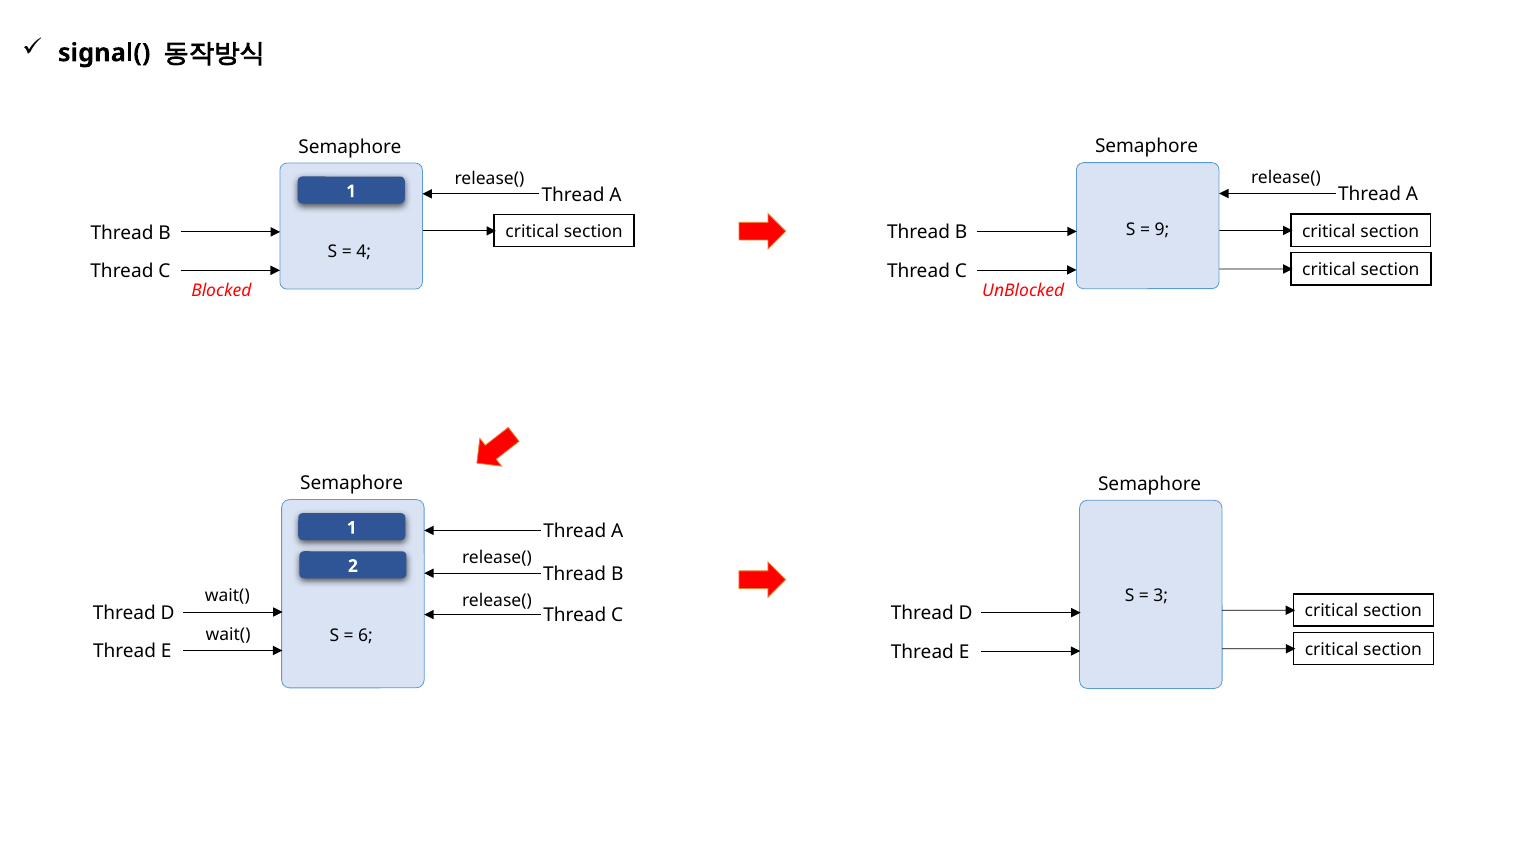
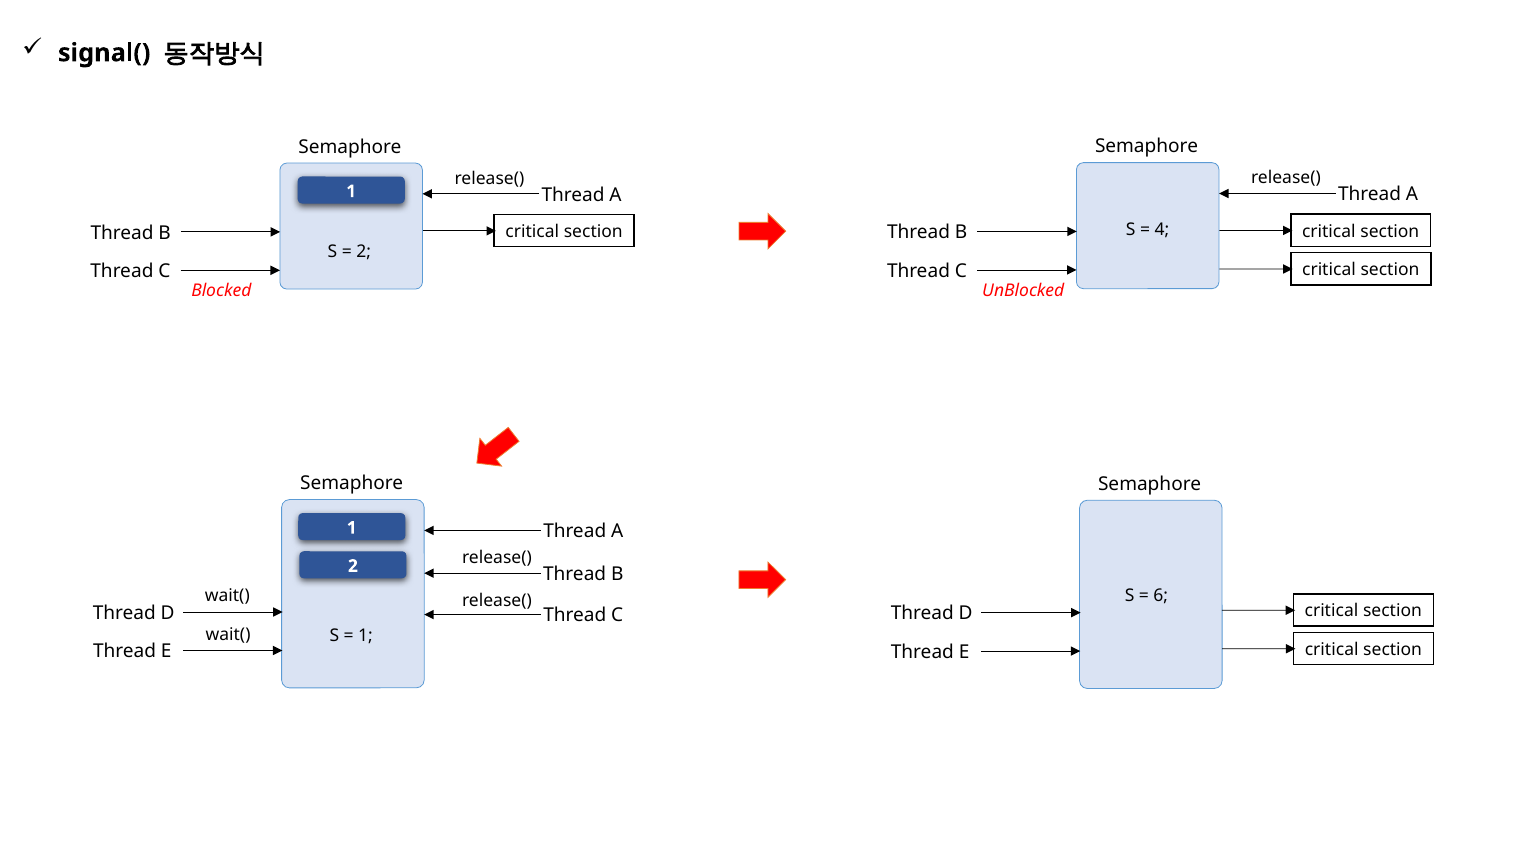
9: 9 -> 4 (1162, 230)
4: 4 -> 2 (364, 252)
3: 3 -> 6 (1161, 596)
6: 6 -> 1 (366, 635)
